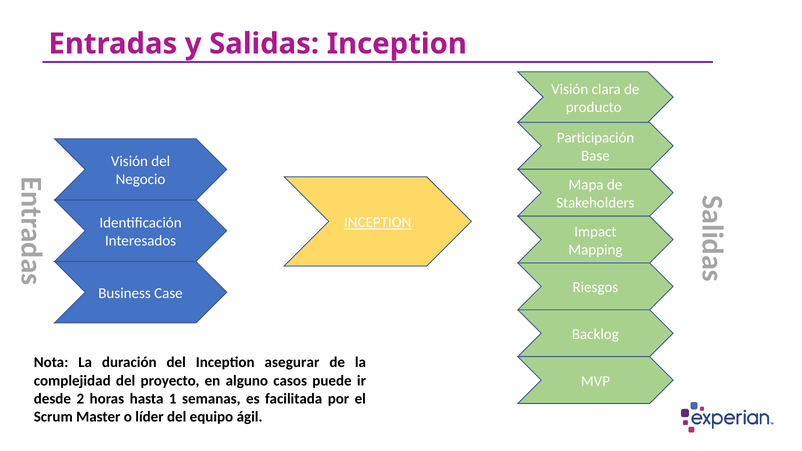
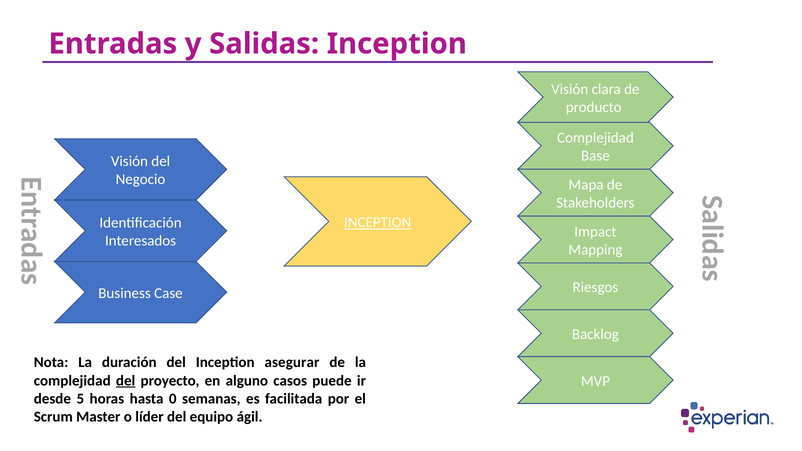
Participación: Participación -> Complejidad (595, 138)
del underline: none -> present (126, 381)
2: 2 -> 5 (80, 399)
1: 1 -> 0 (173, 399)
